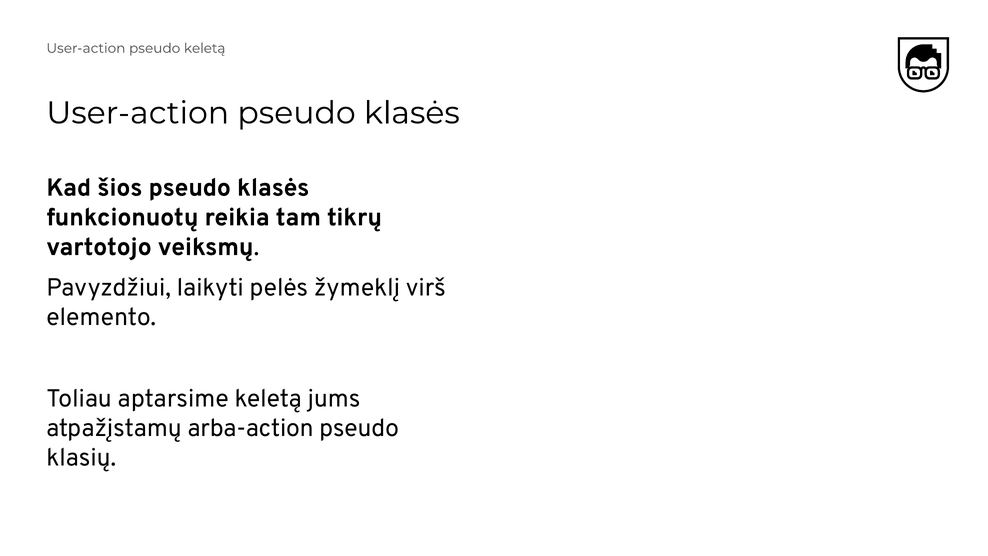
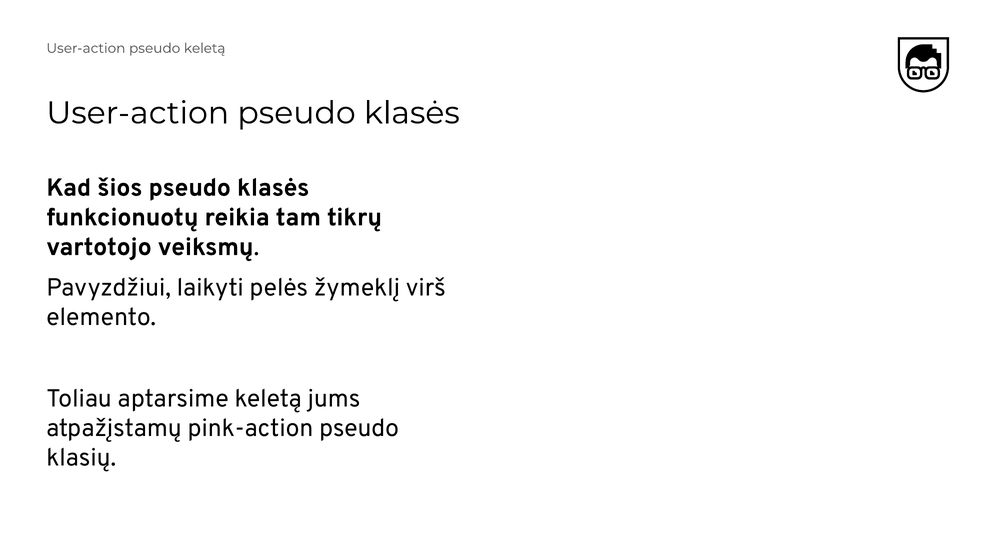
arba-action: arba-action -> pink-action (250, 428)
